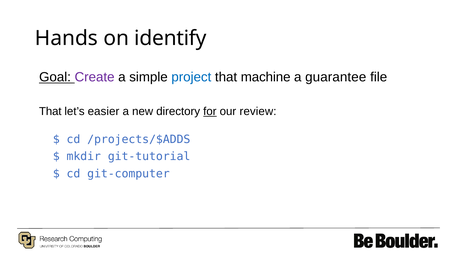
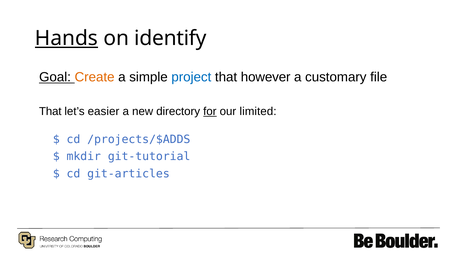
Hands underline: none -> present (66, 38)
Create colour: purple -> orange (95, 77)
machine: machine -> however (266, 77)
guarantee: guarantee -> customary (336, 77)
review: review -> limited (258, 111)
git-computer: git-computer -> git-articles (128, 174)
